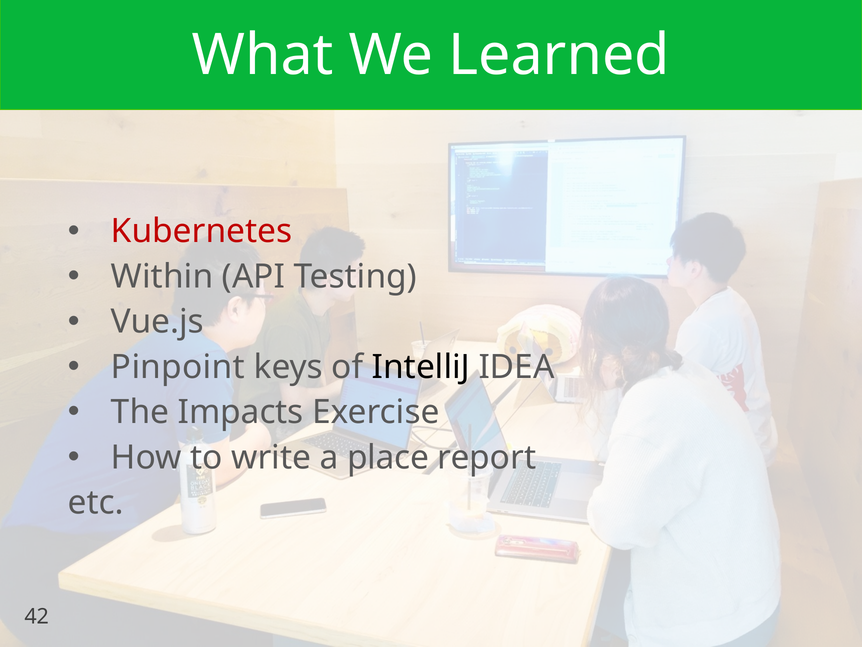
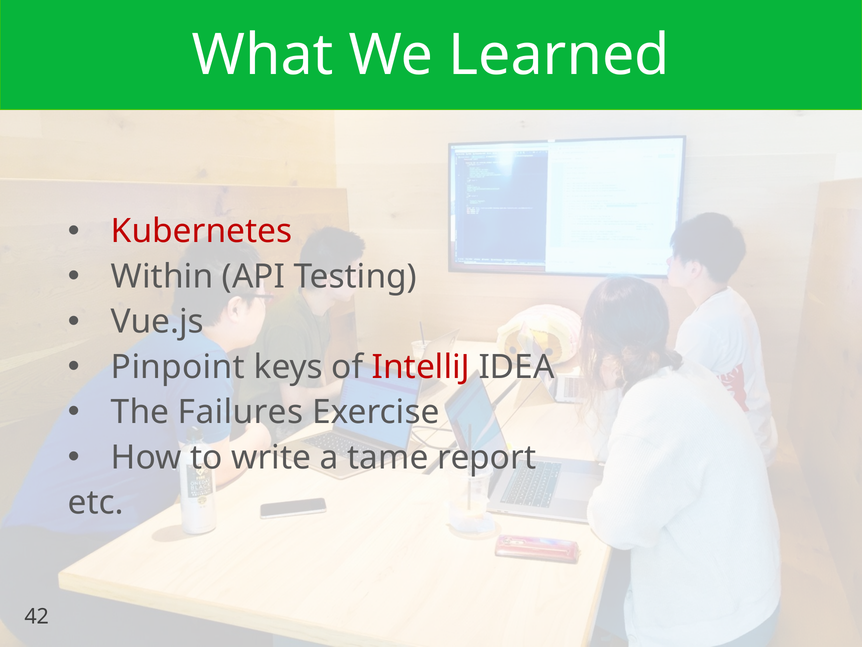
IntelliJ colour: black -> red (421, 367)
Impacts: Impacts -> Failures (240, 412)
place: place -> tame (388, 457)
